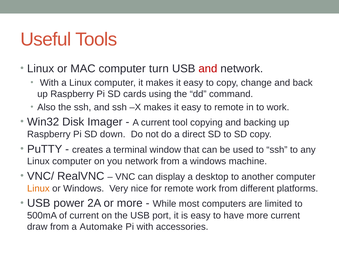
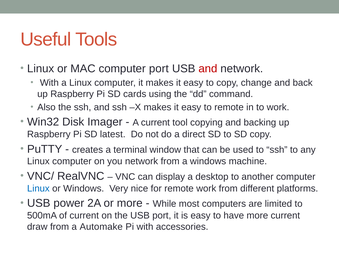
computer turn: turn -> port (159, 69)
down: down -> latest (113, 134)
Linux colour: orange -> blue (38, 189)
